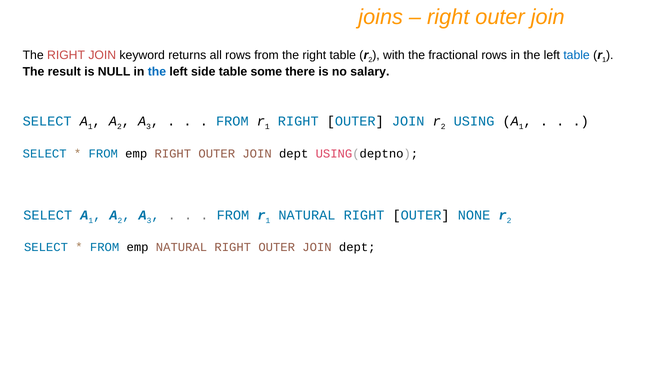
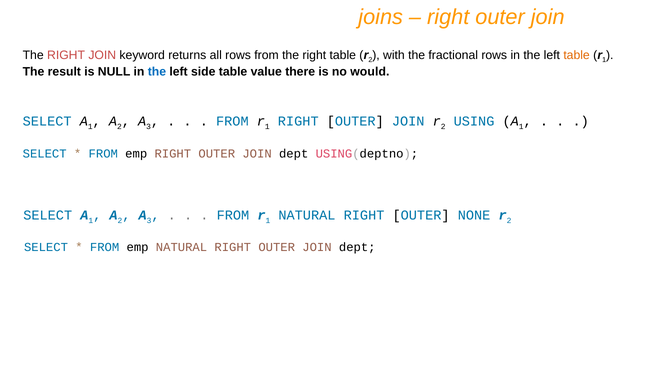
table colour: blue -> orange (577, 55)
some: some -> value (266, 72)
salary: salary -> would (370, 72)
